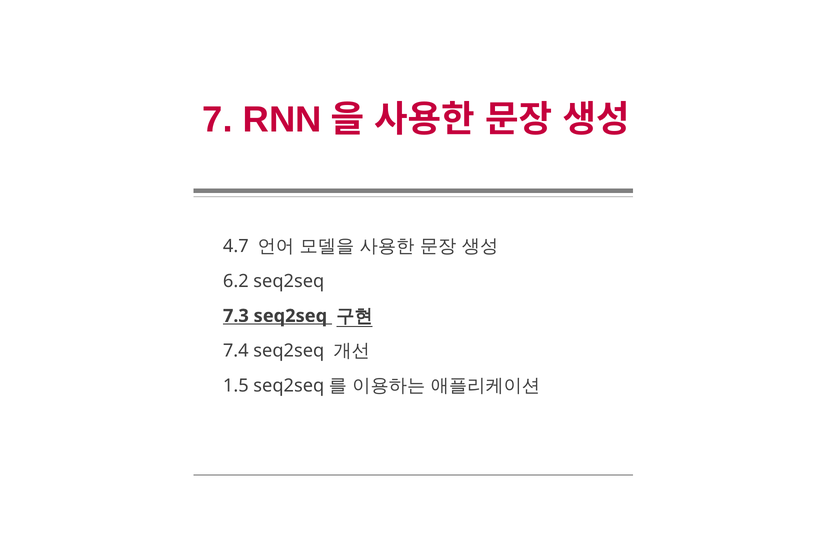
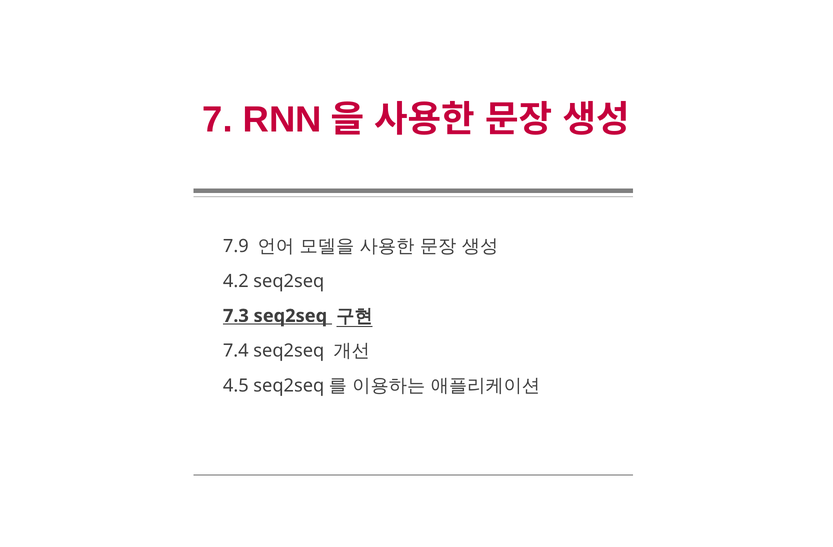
4.7: 4.7 -> 7.9 (236, 246)
6.2: 6.2 -> 4.2 (236, 281)
1.5: 1.5 -> 4.5 (236, 386)
